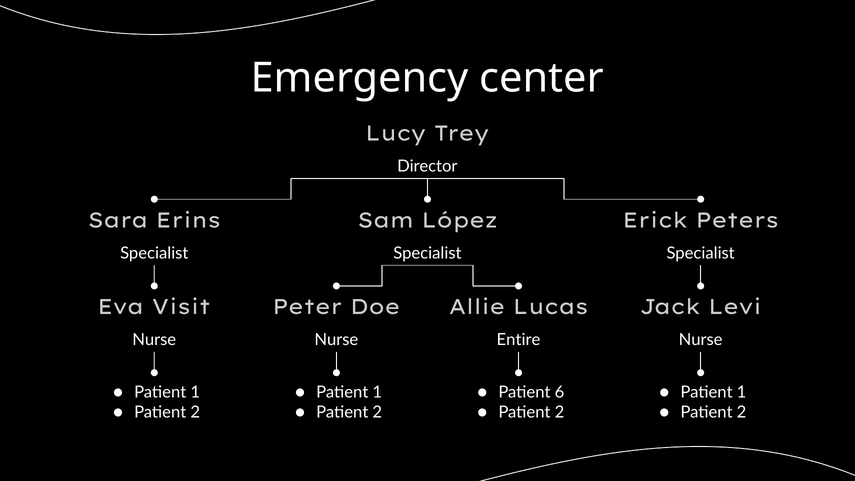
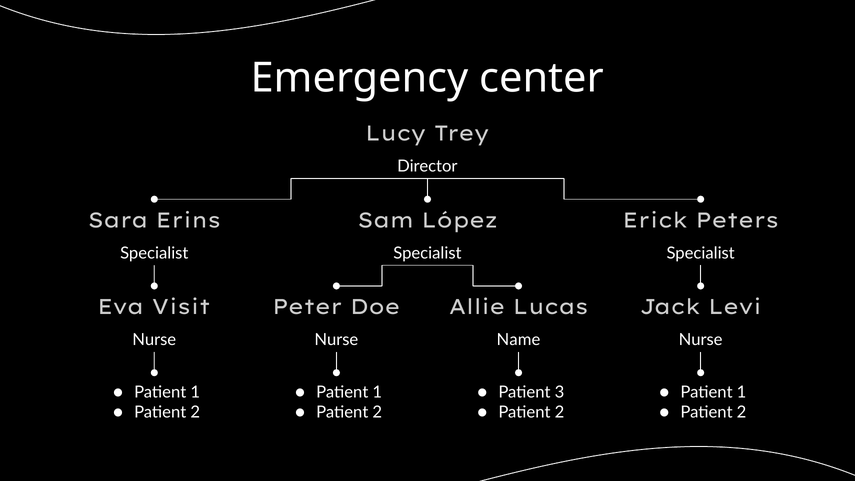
Entire: Entire -> Name (518, 340)
6: 6 -> 3 (559, 392)
